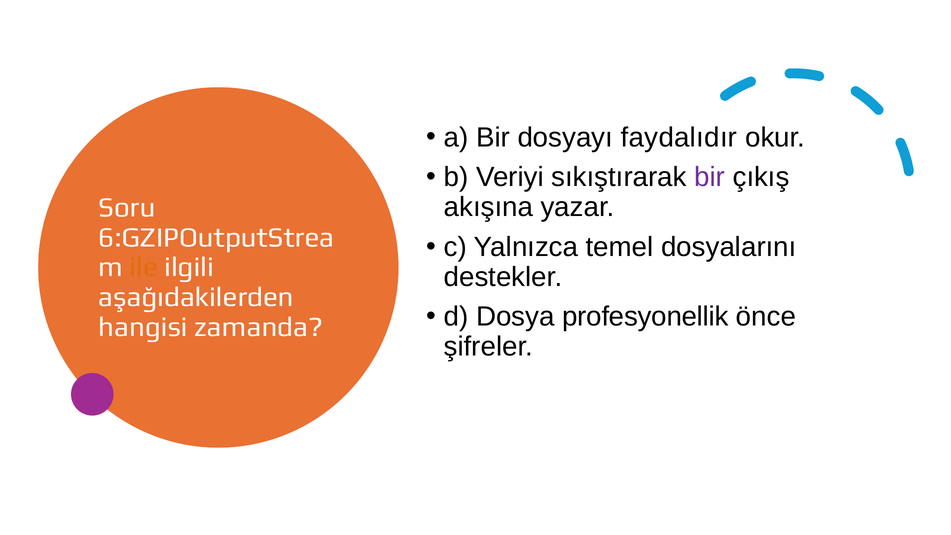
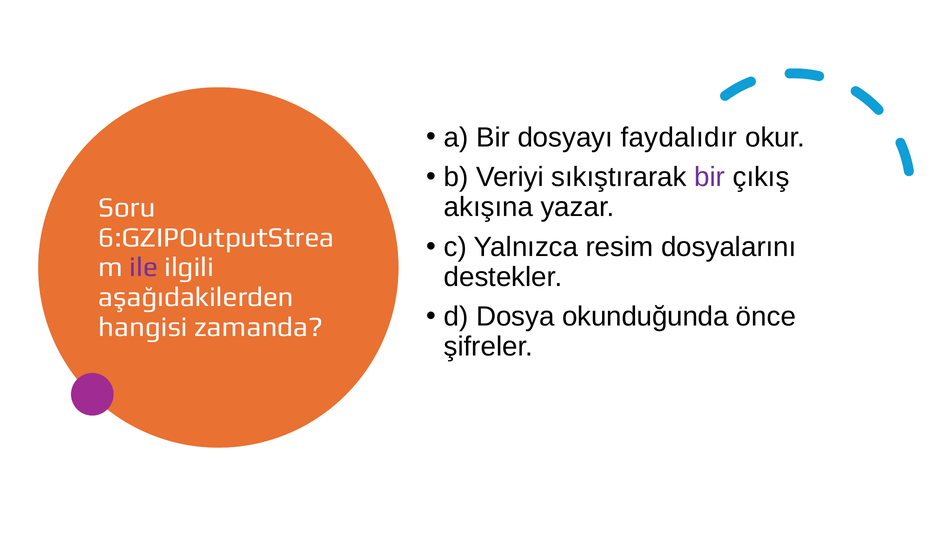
temel: temel -> resim (620, 247)
ile colour: orange -> purple (144, 267)
profesyonellik: profesyonellik -> okunduğunda (645, 317)
